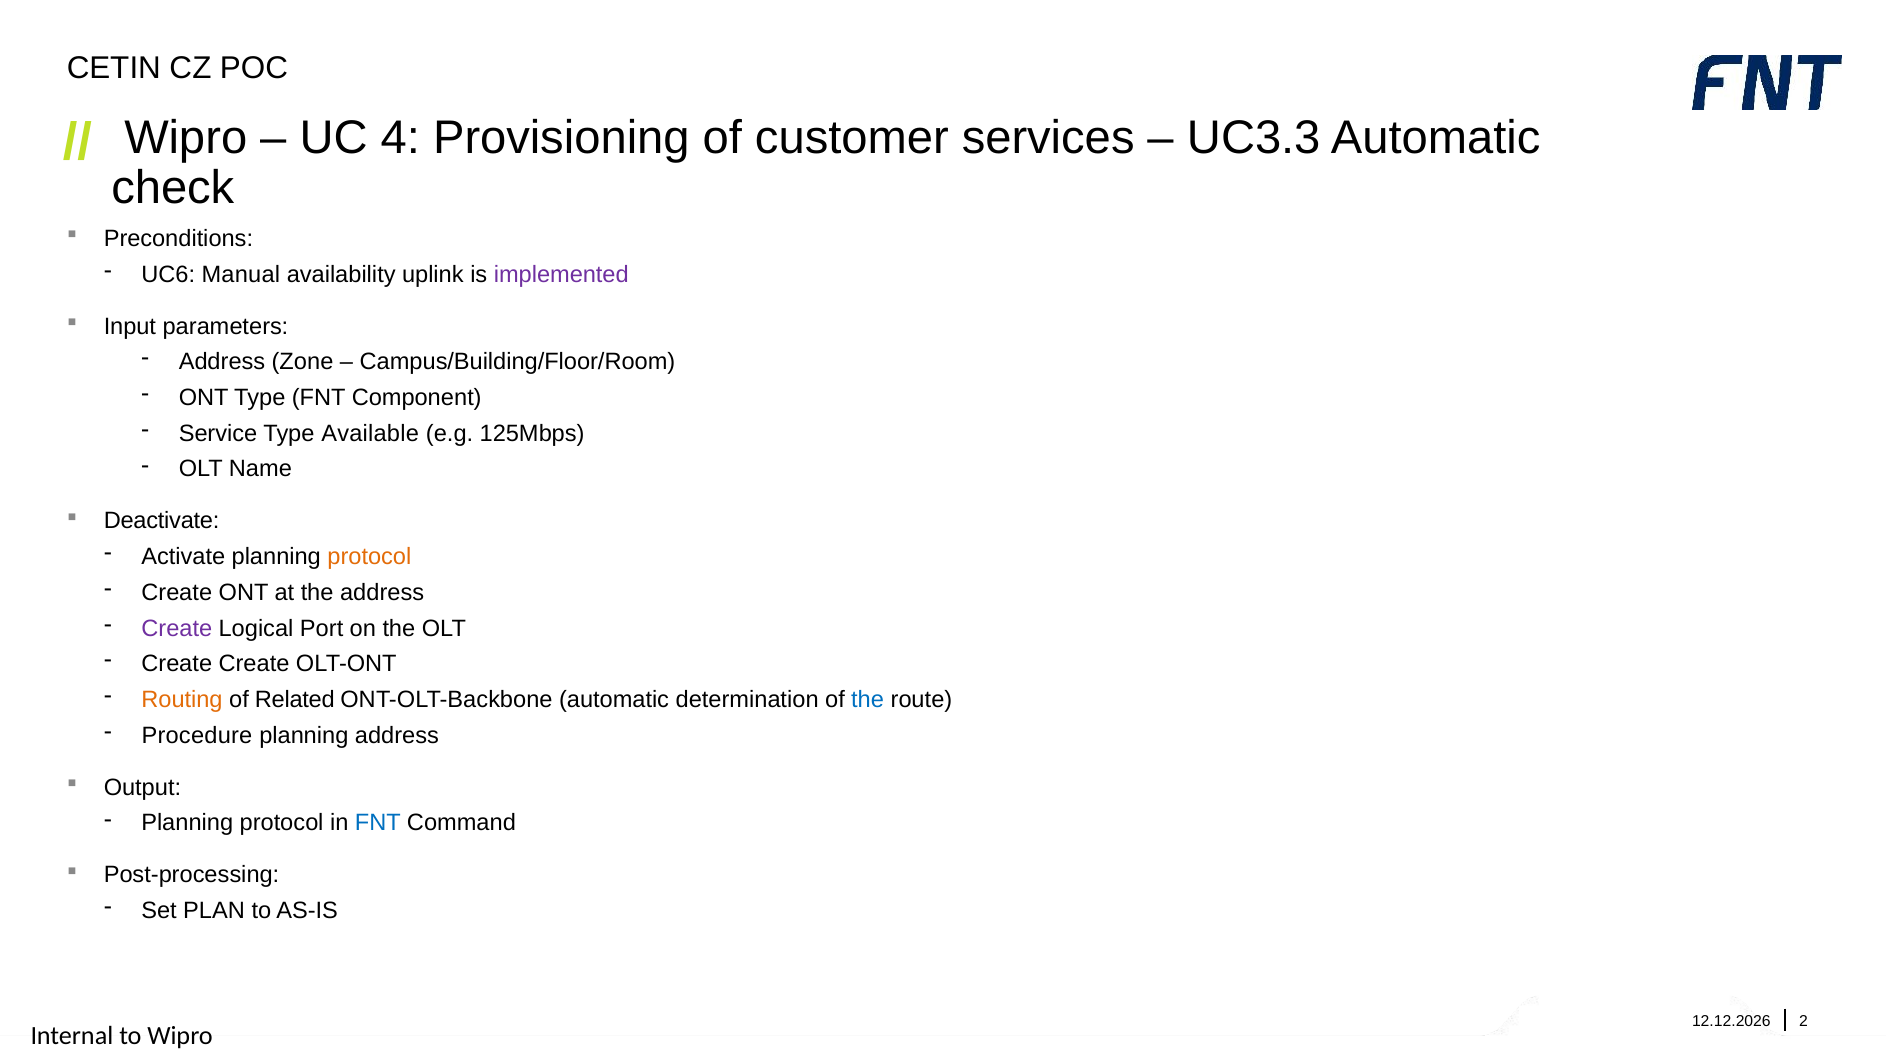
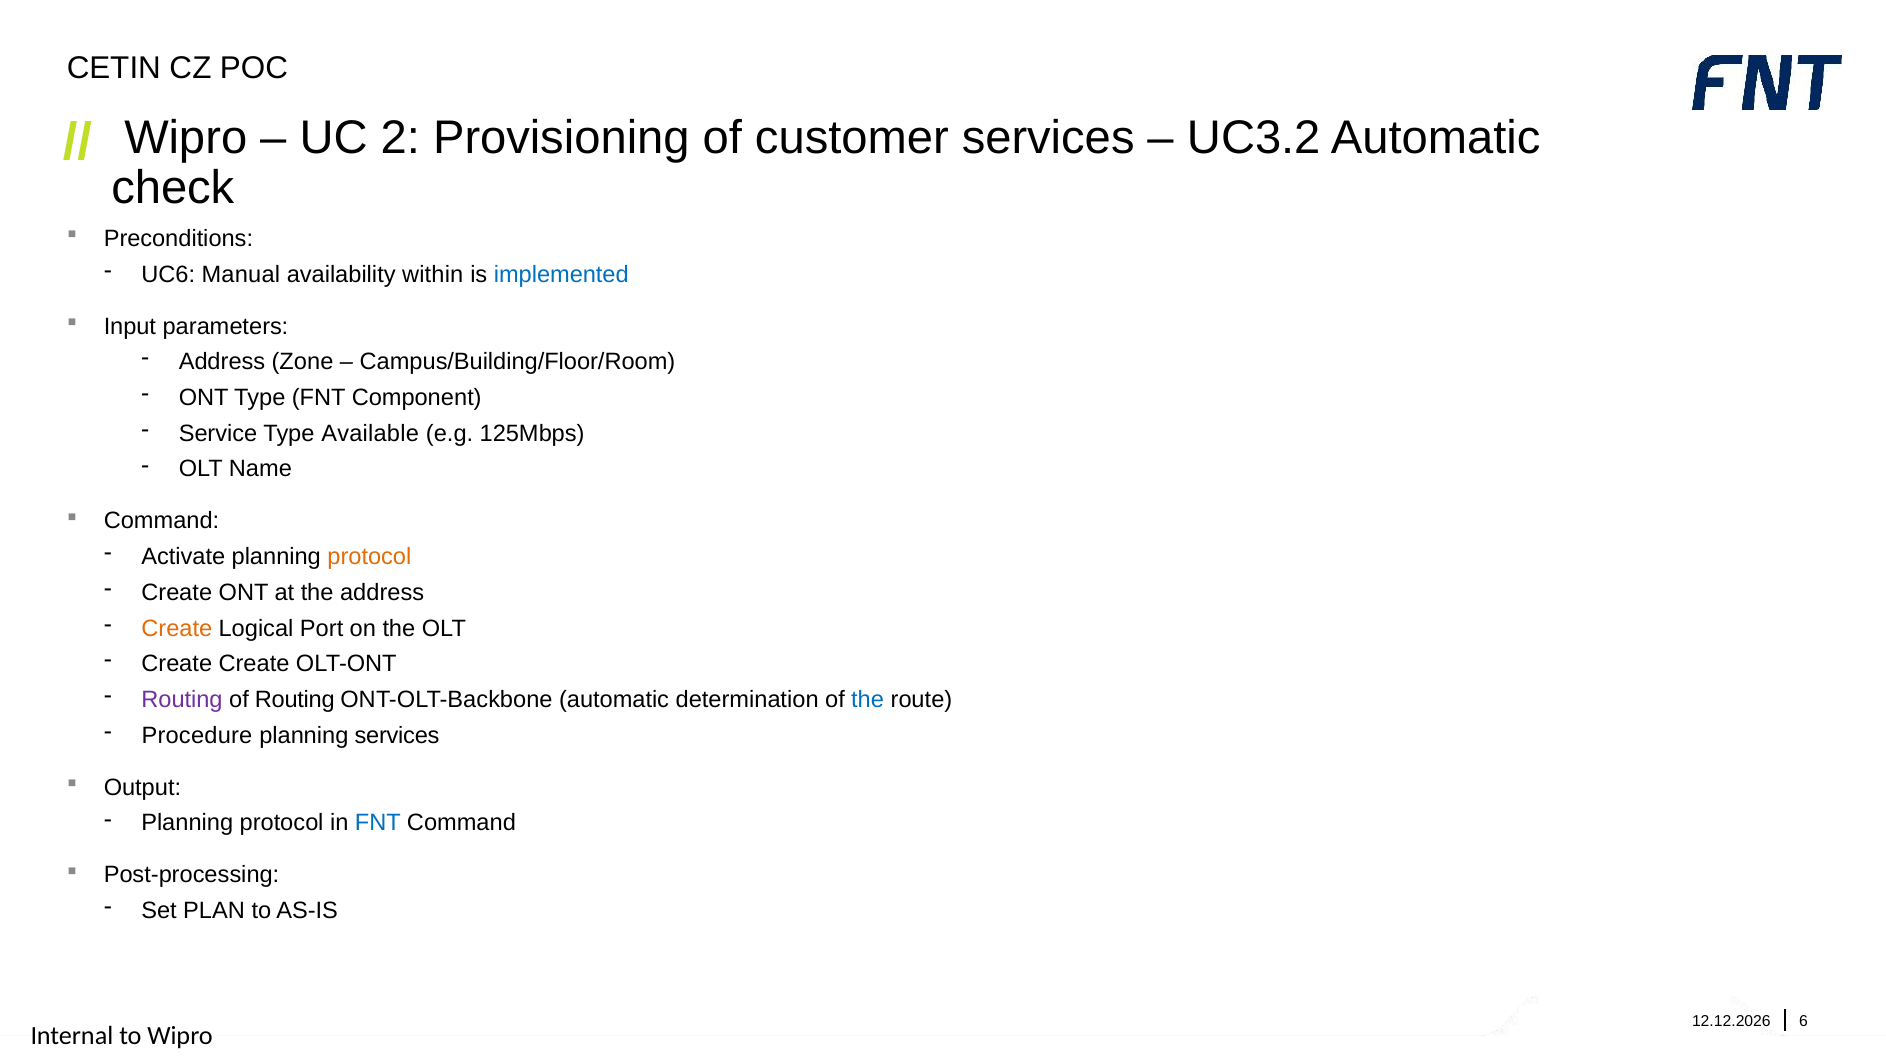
4: 4 -> 2 (400, 137)
UC3.3: UC3.3 -> UC3.2 (1254, 137)
uplink: uplink -> within (433, 274)
implemented colour: purple -> blue (561, 274)
Deactivate: Deactivate -> Command (161, 521)
Create colour: purple -> orange (177, 628)
Routing colour: orange -> purple (182, 700)
of Related: Related -> Routing (295, 700)
planning address: address -> services (397, 735)
2: 2 -> 6 (1803, 1022)
